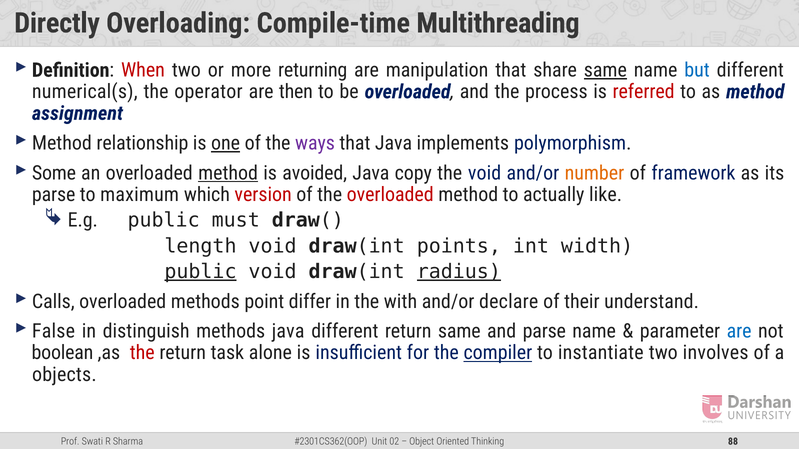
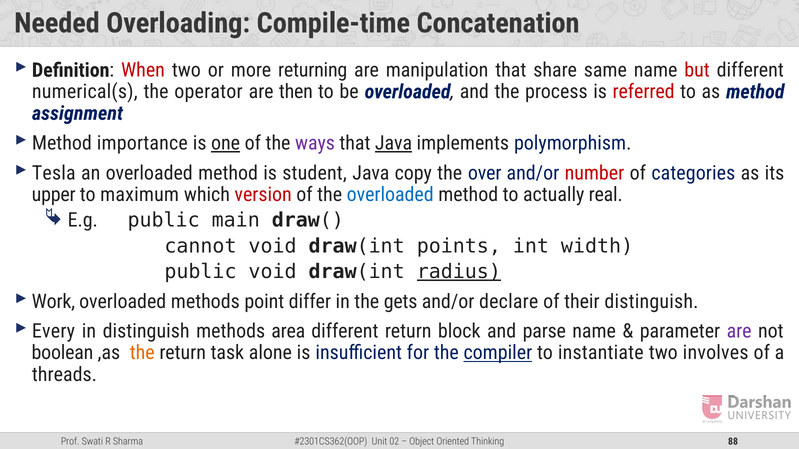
Directly: Directly -> Needed (57, 23)
Multithreading: Multithreading -> Concatenation (498, 23)
same underline: present -> none (605, 70)
but colour: blue -> red (697, 70)
relationship: relationship -> importance (142, 143)
Java underline: none -> present (394, 143)
Some: Some -> Tesla (54, 173)
method underline: present -> none (228, 173)
avoided: avoided -> student (315, 173)
the void: void -> over (485, 173)
number colour: orange -> red (594, 173)
framework: framework -> categories (693, 173)
parse: parse -> upper (54, 195)
overloaded colour: red -> blue (390, 195)
like: like -> real (606, 195)
must: must -> main (236, 220)
length: length -> cannot (200, 246)
public underline: present -> none (200, 272)
Calls: Calls -> Work (53, 302)
with: with -> gets (401, 302)
their understand: understand -> distinguish (651, 302)
False: False -> Every (53, 332)
methods java: java -> area (288, 332)
return same: same -> block (459, 332)
are colour: blue -> purple (739, 332)
the colour: red -> orange (142, 353)
objects: objects -> threads (64, 375)
